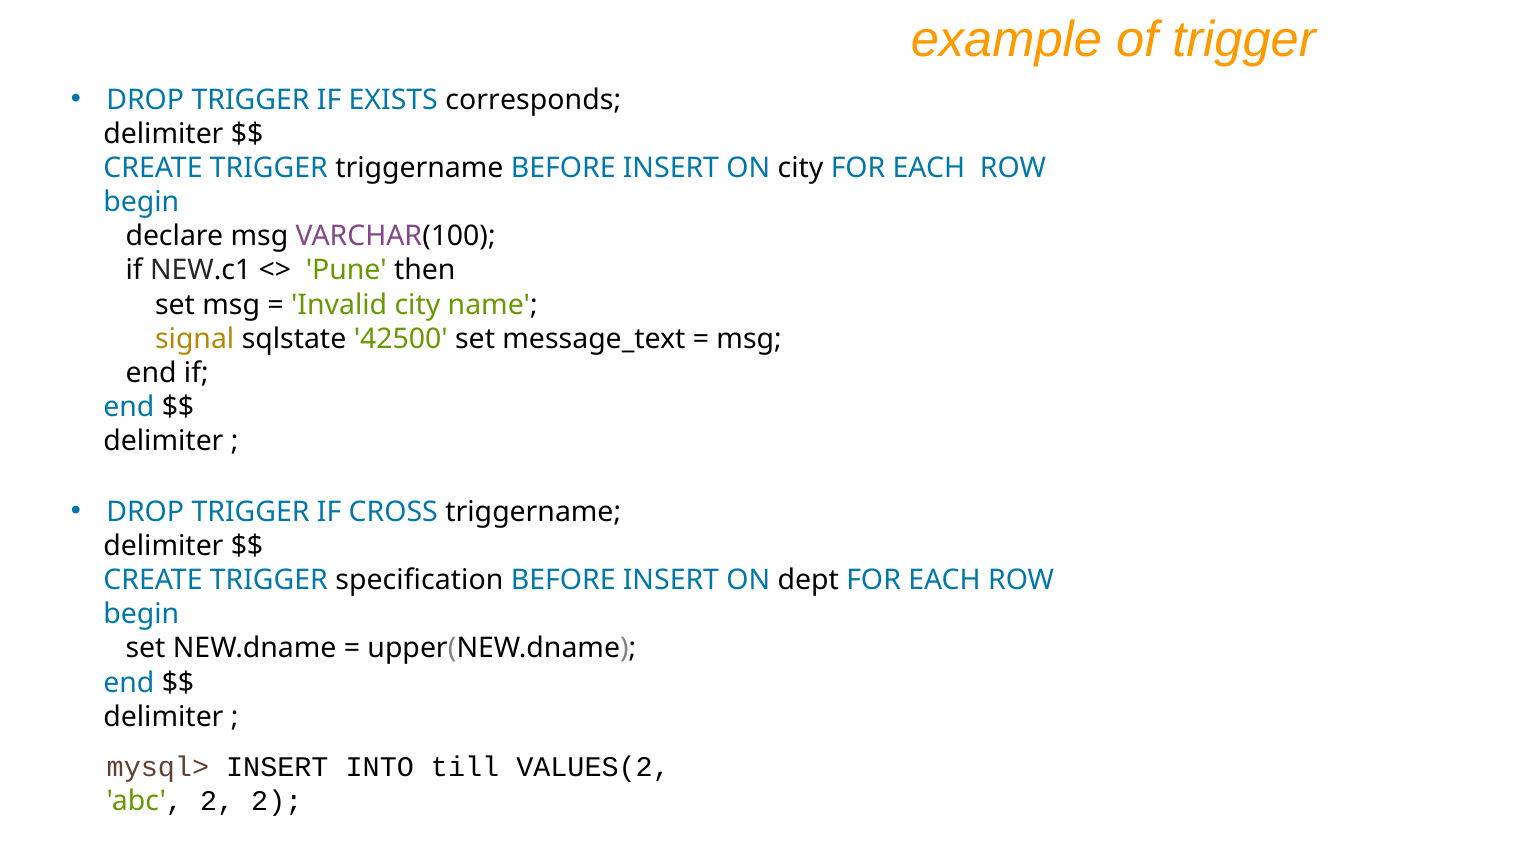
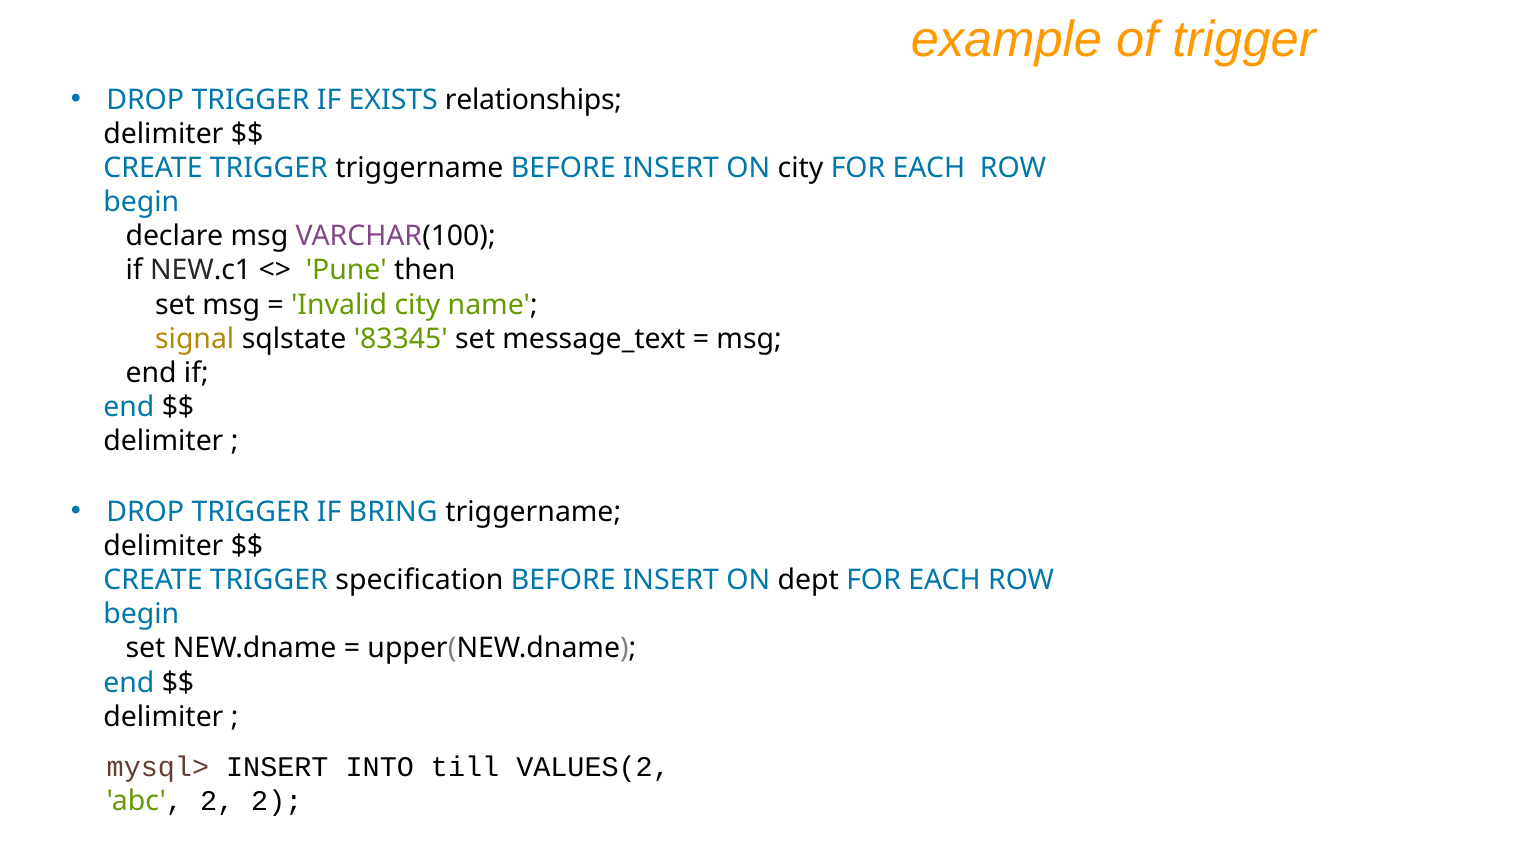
corresponds: corresponds -> relationships (533, 100)
42500: 42500 -> 83345 (401, 339)
CROSS: CROSS -> BRING (393, 512)
